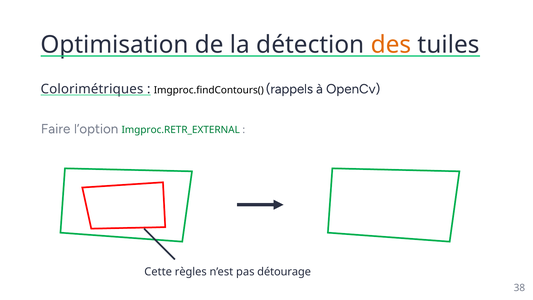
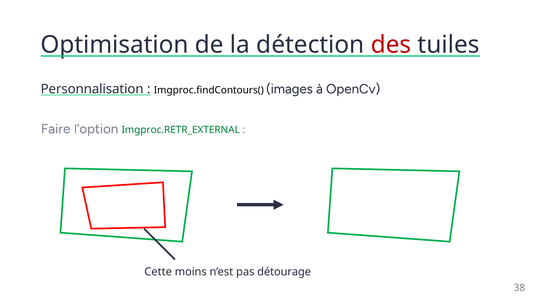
des colour: orange -> red (391, 45)
Colorimétriques: Colorimétriques -> Personnalisation (92, 89)
rappels: rappels -> images (289, 89)
règles: règles -> moins (191, 272)
